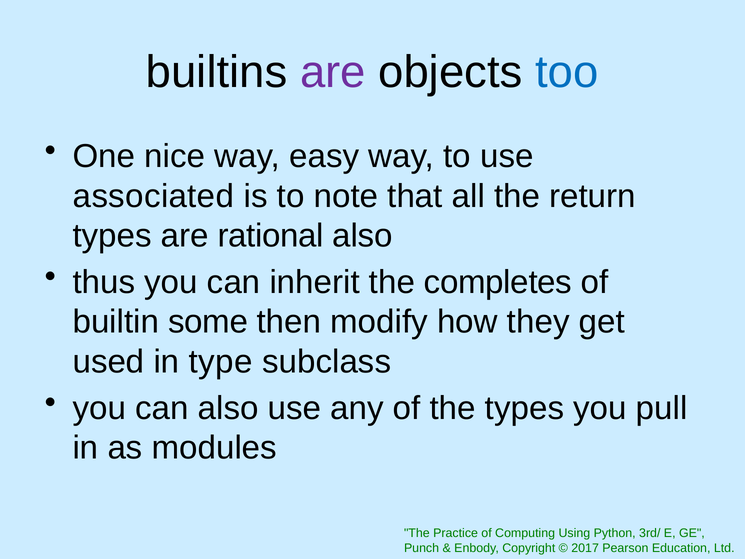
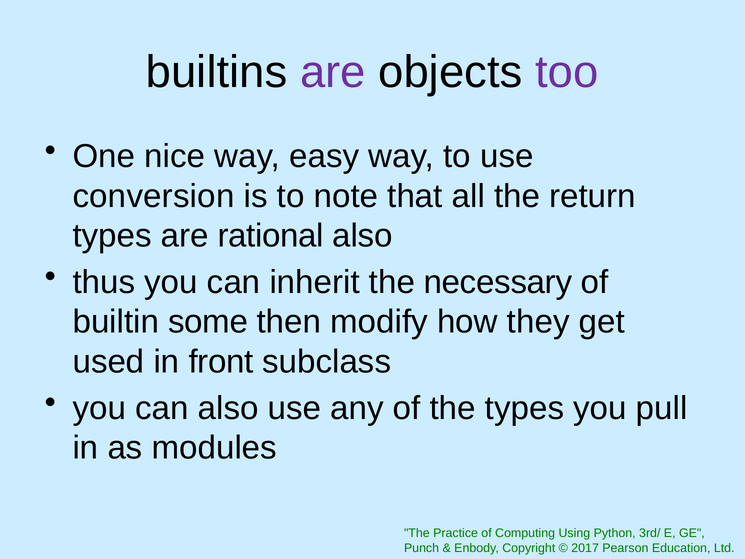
too colour: blue -> purple (567, 72)
associated: associated -> conversion (154, 196)
completes: completes -> necessary (498, 282)
type: type -> front (221, 362)
